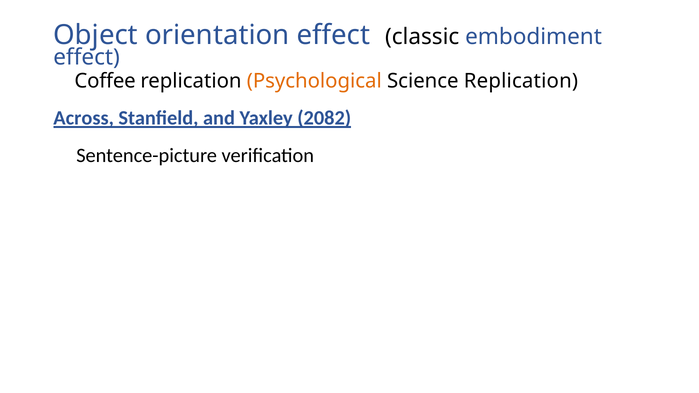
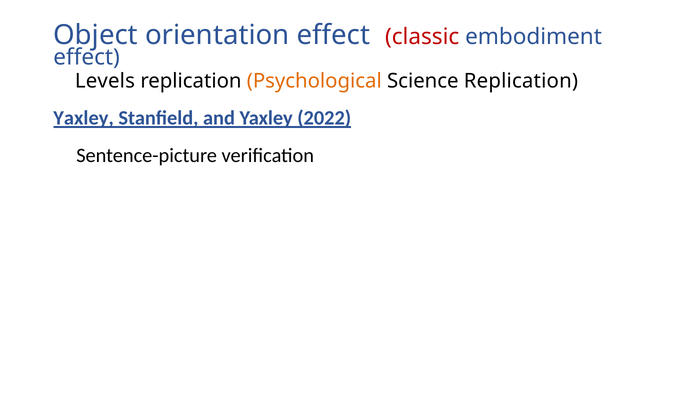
classic colour: black -> red (422, 37)
Coffee: Coffee -> Levels (105, 81)
Across: Across -> Yaxley (84, 118)
2082: 2082 -> 2022 (324, 118)
